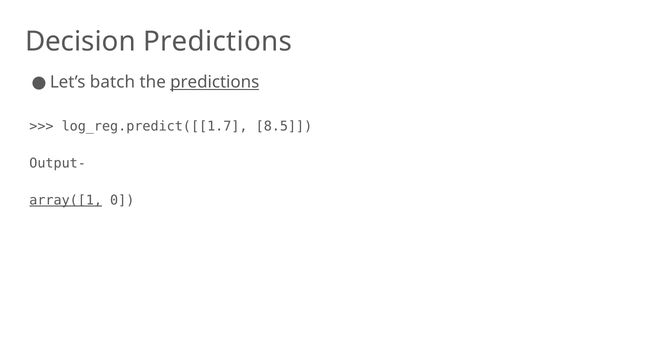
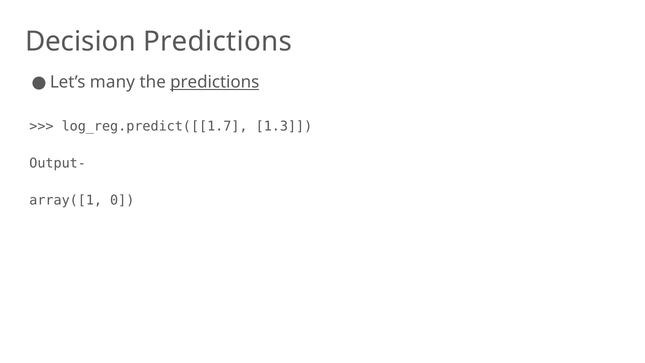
batch: batch -> many (112, 82)
8.5: 8.5 -> 1.3 (284, 126)
array([1 underline: present -> none (66, 200)
